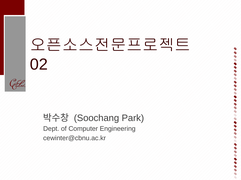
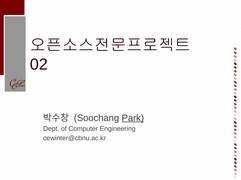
Park underline: none -> present (133, 118)
